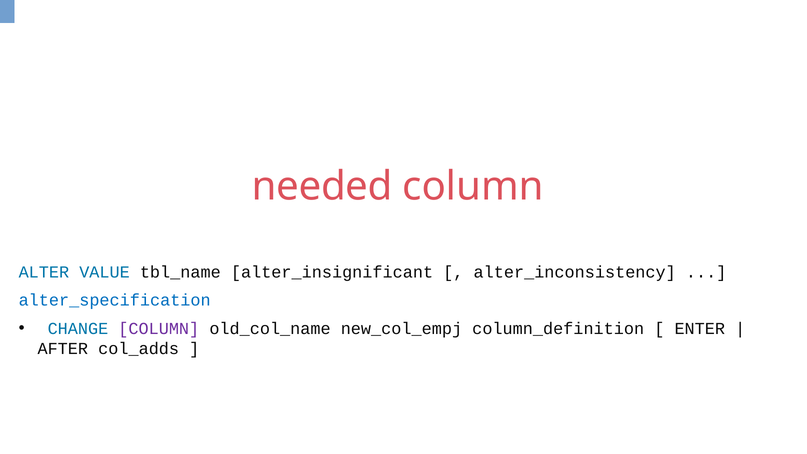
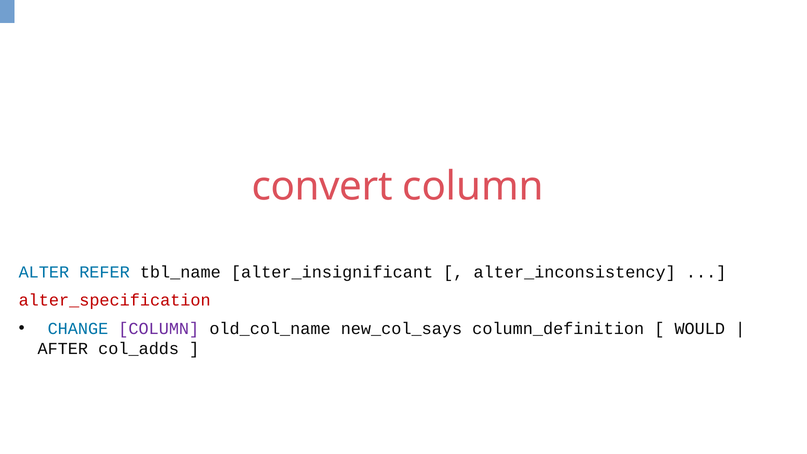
needed: needed -> convert (322, 186)
VALUE: VALUE -> REFER (104, 272)
alter_specification colour: blue -> red (115, 300)
new_col_empj: new_col_empj -> new_col_says (401, 329)
ENTER: ENTER -> WOULD (700, 329)
